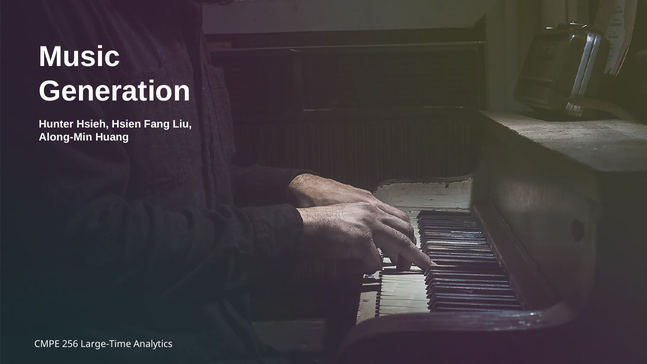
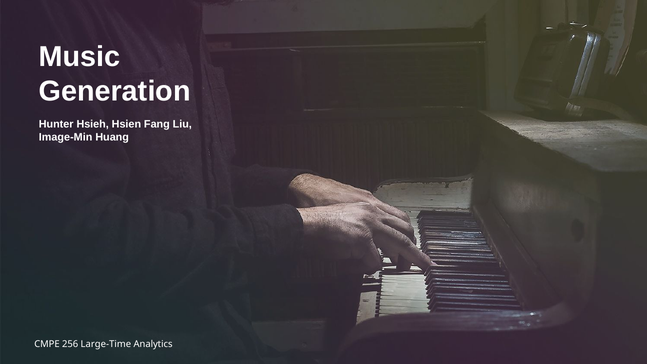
Along-Min: Along-Min -> Image-Min (66, 137)
